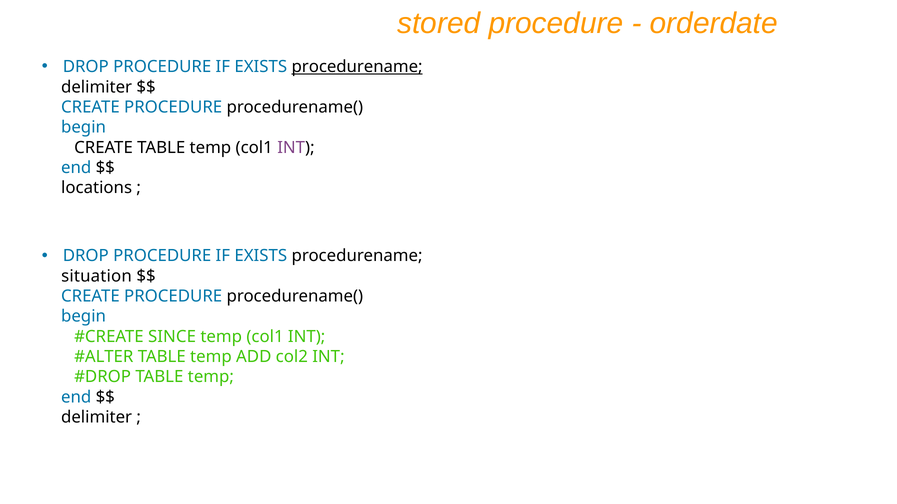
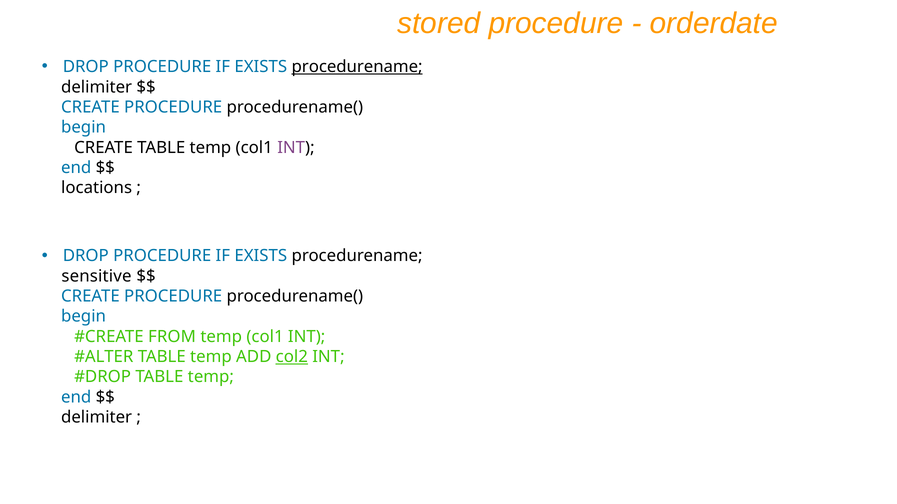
situation: situation -> sensitive (96, 276)
SINCE: SINCE -> FROM (172, 337)
col2 underline: none -> present (292, 357)
